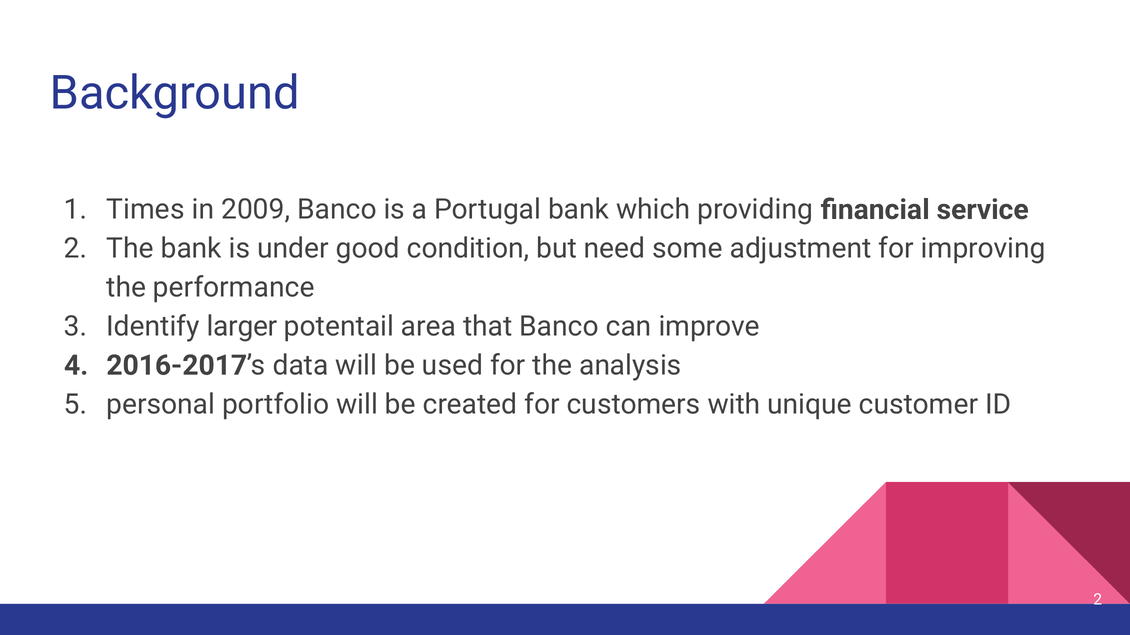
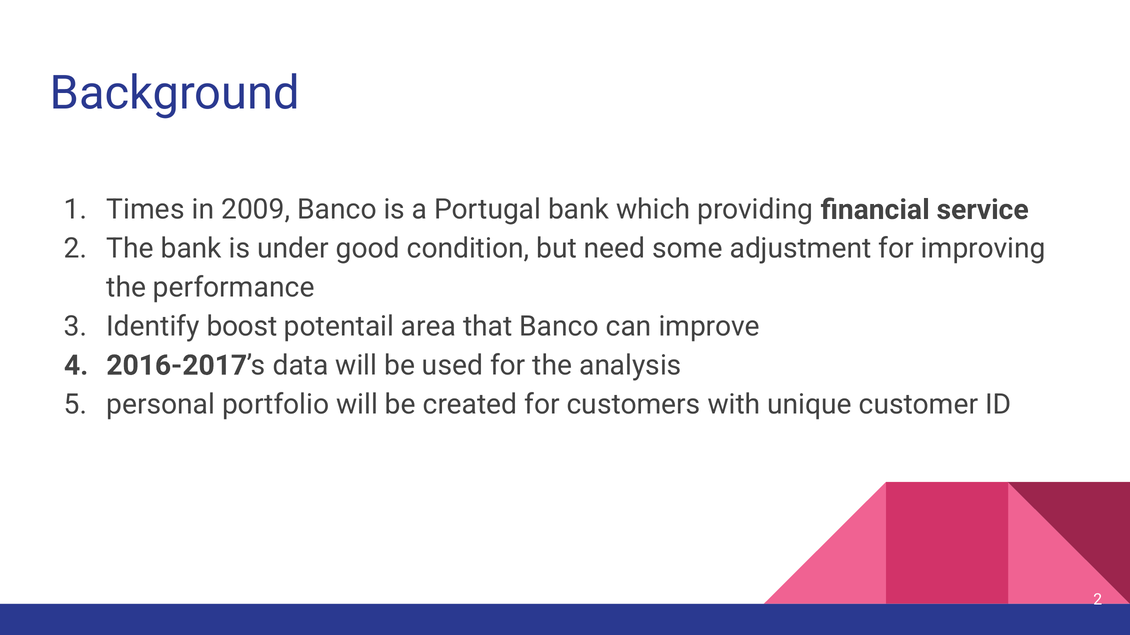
larger: larger -> boost (242, 327)
